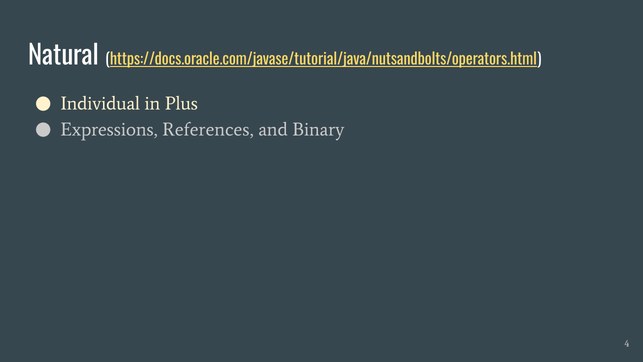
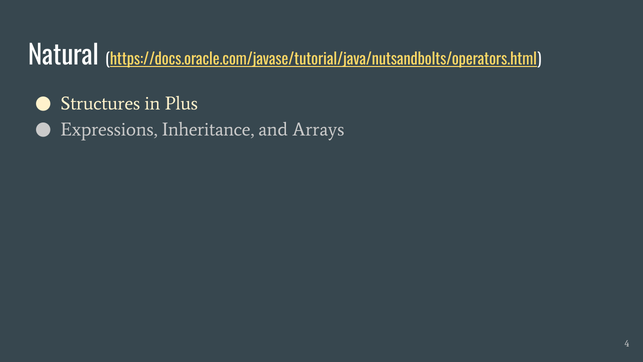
Individual: Individual -> Structures (100, 103)
References: References -> Inheritance (208, 129)
Binary: Binary -> Arrays (318, 129)
